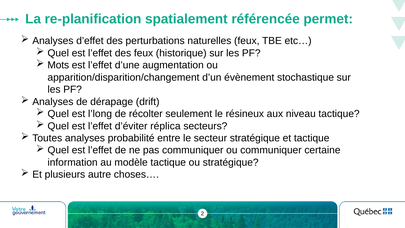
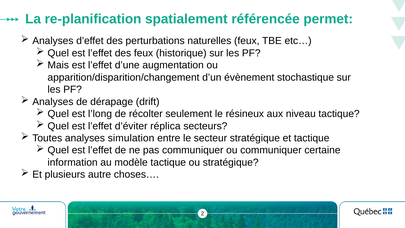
Mots: Mots -> Mais (58, 65)
probabilité: probabilité -> simulation (131, 138)
